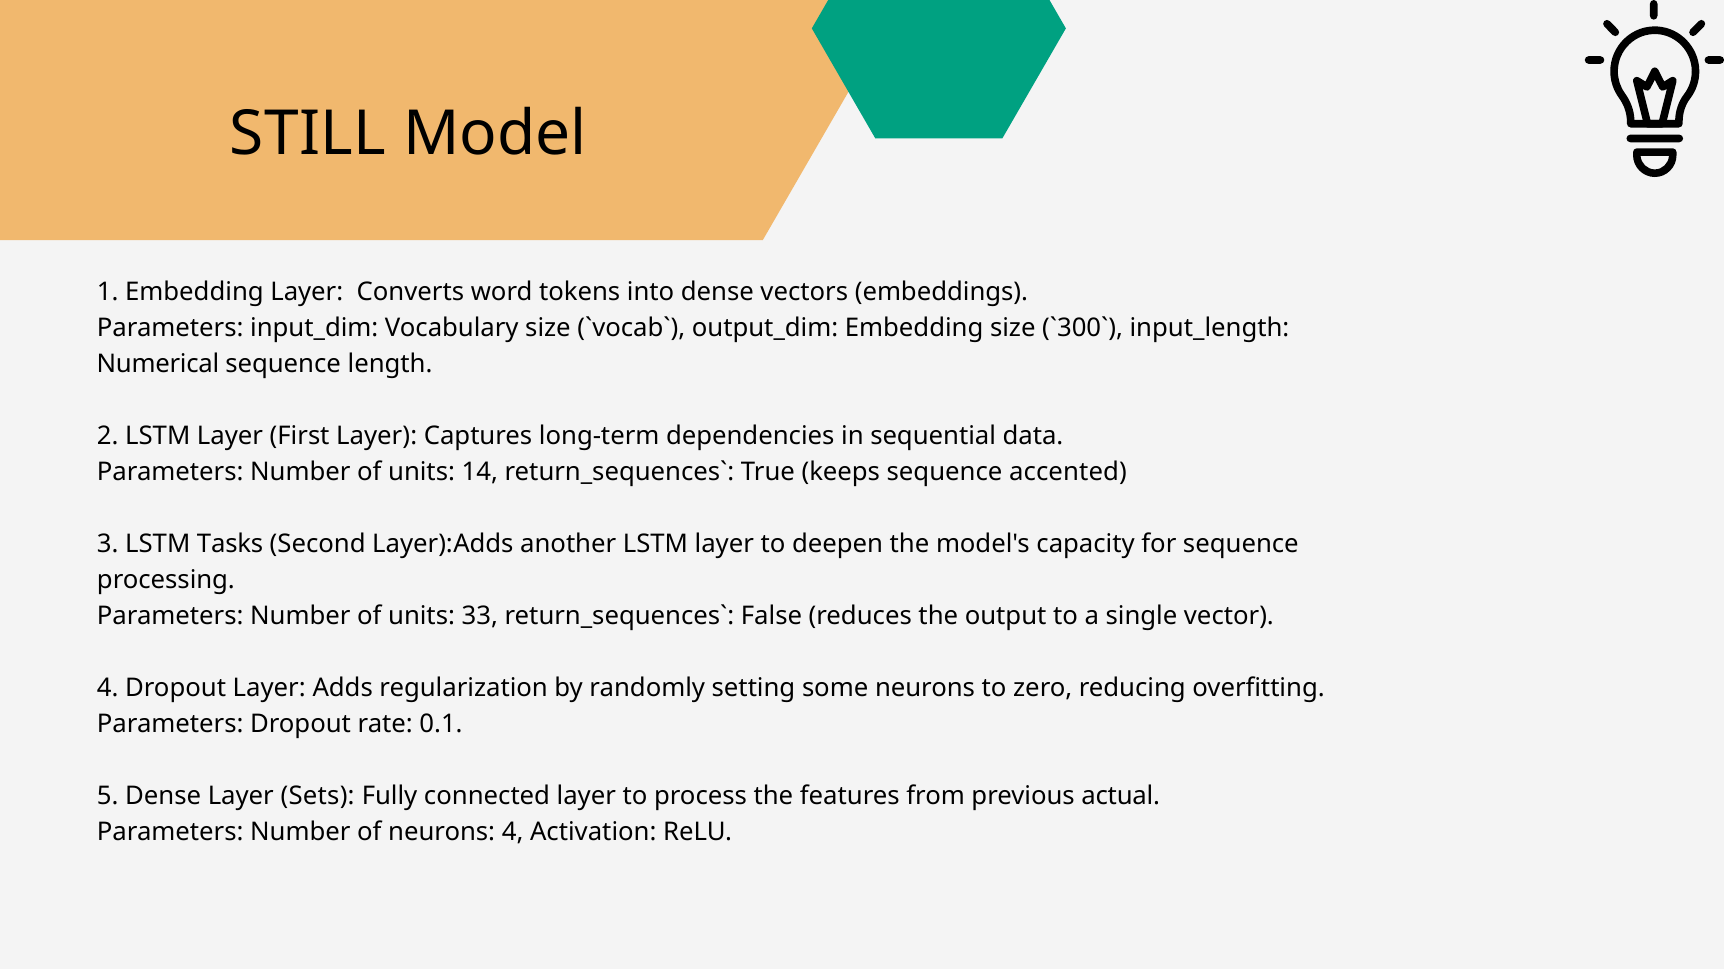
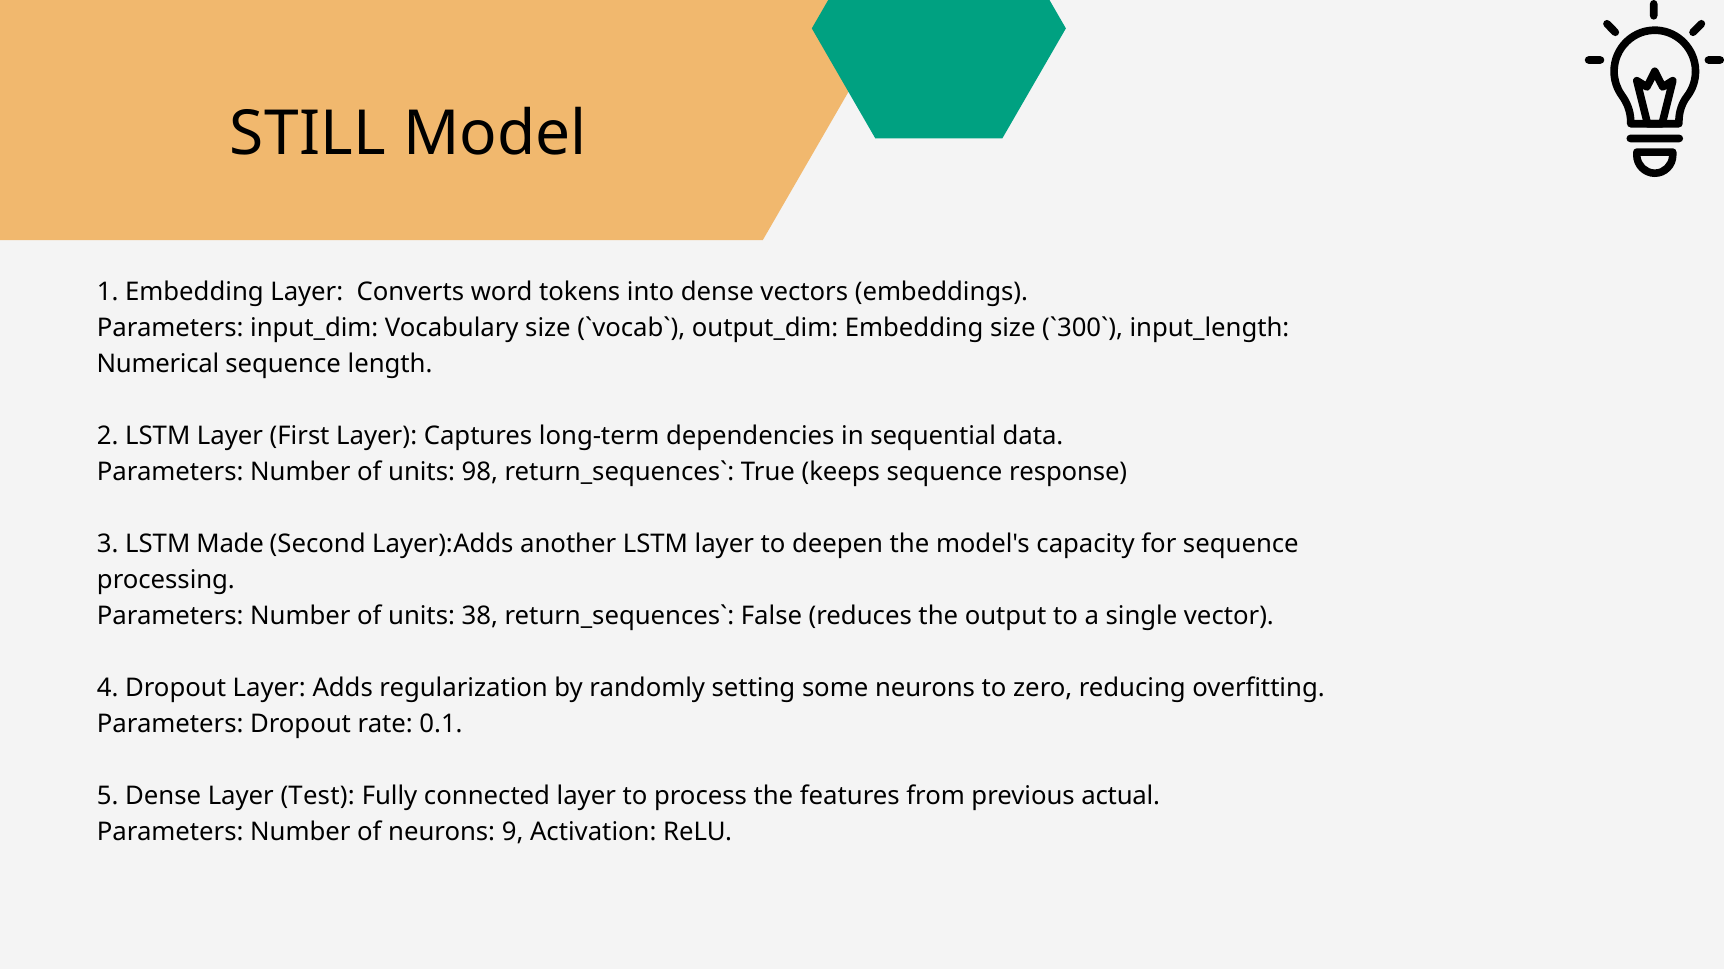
14: 14 -> 98 (480, 473)
accented: accented -> response (1068, 473)
Tasks: Tasks -> Made (230, 545)
33: 33 -> 38 (480, 616)
Sets: Sets -> Test (318, 796)
neurons 4: 4 -> 9 (513, 832)
